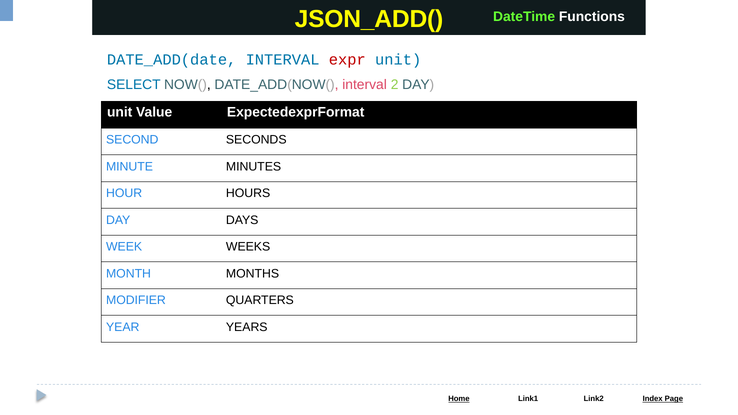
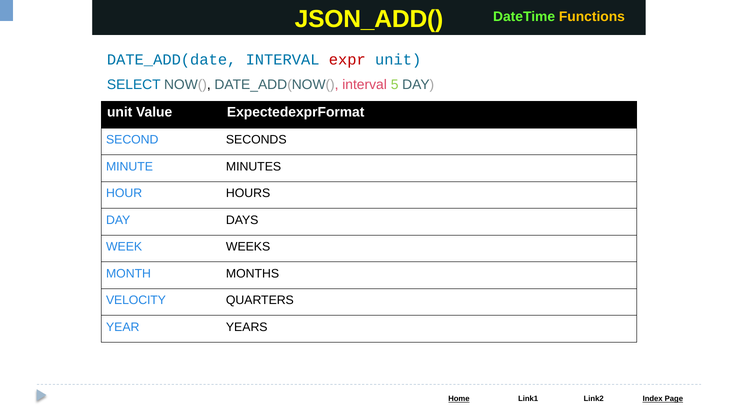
Functions colour: white -> yellow (592, 17)
2: 2 -> 5 (395, 85)
MODIFIER: MODIFIER -> VELOCITY (136, 300)
